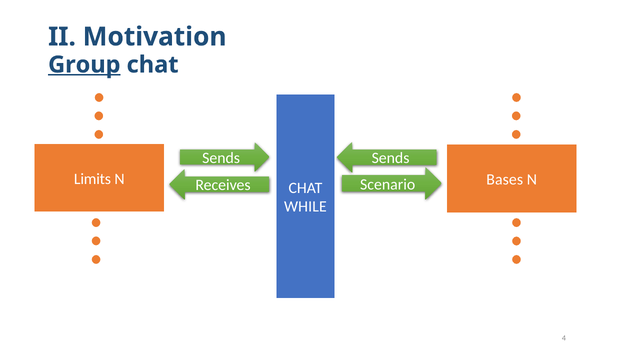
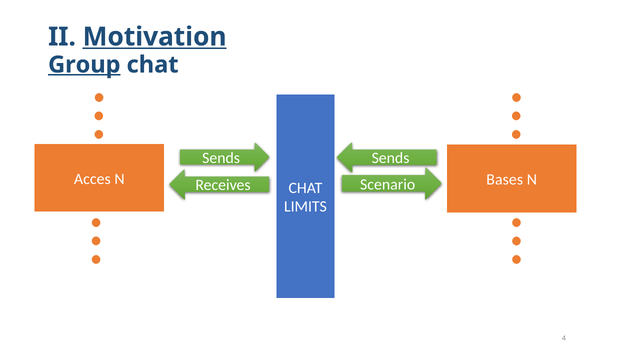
Motivation underline: none -> present (155, 37)
Limits: Limits -> Acces (92, 179)
WHILE: WHILE -> LIMITS (305, 207)
